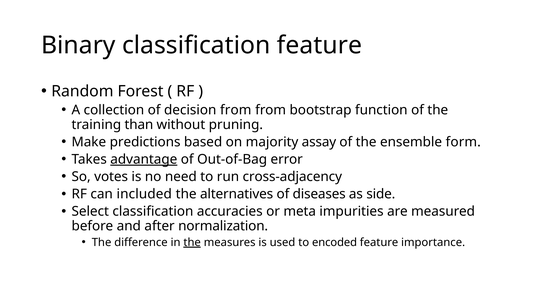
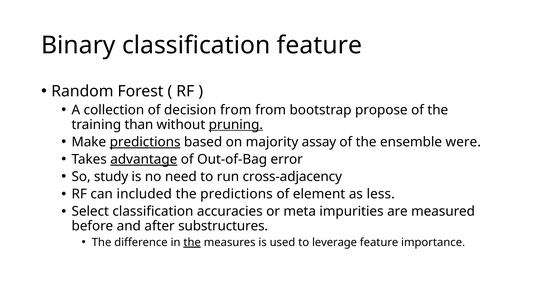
function: function -> propose (381, 110)
pruning underline: none -> present (236, 124)
predictions underline: none -> present (145, 142)
form: form -> were (463, 142)
votes: votes -> study (111, 177)
the alternatives: alternatives -> predictions (236, 194)
diseases: diseases -> element (319, 194)
side: side -> less (381, 194)
normalization: normalization -> substructures (223, 226)
encoded: encoded -> leverage (335, 242)
